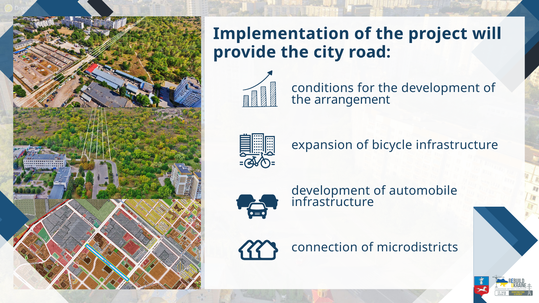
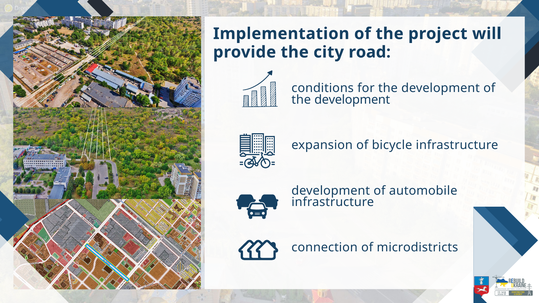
arrangement: arrangement -> development (352, 100)
